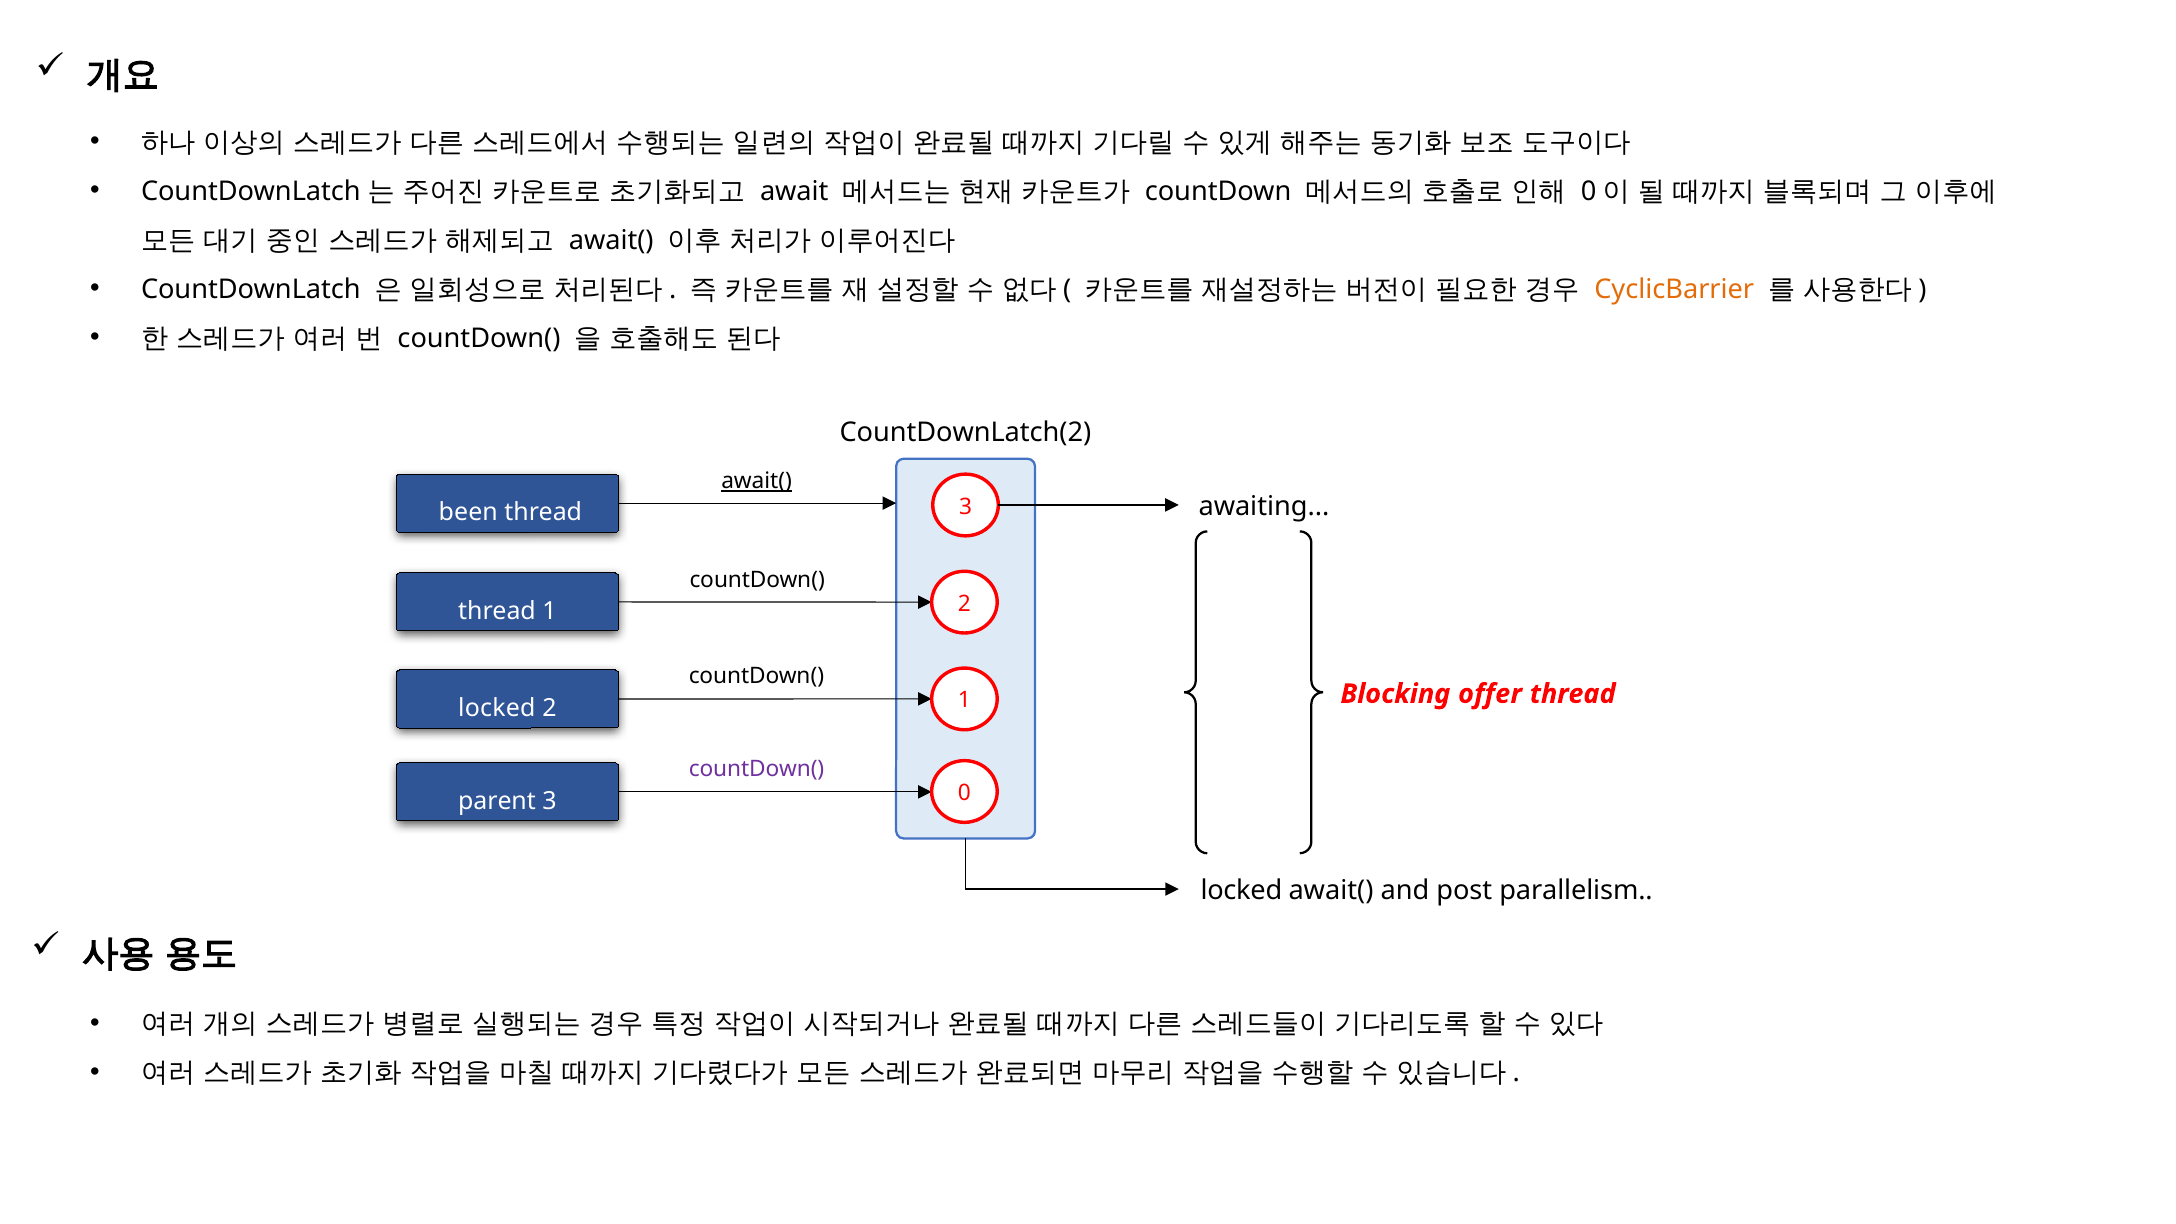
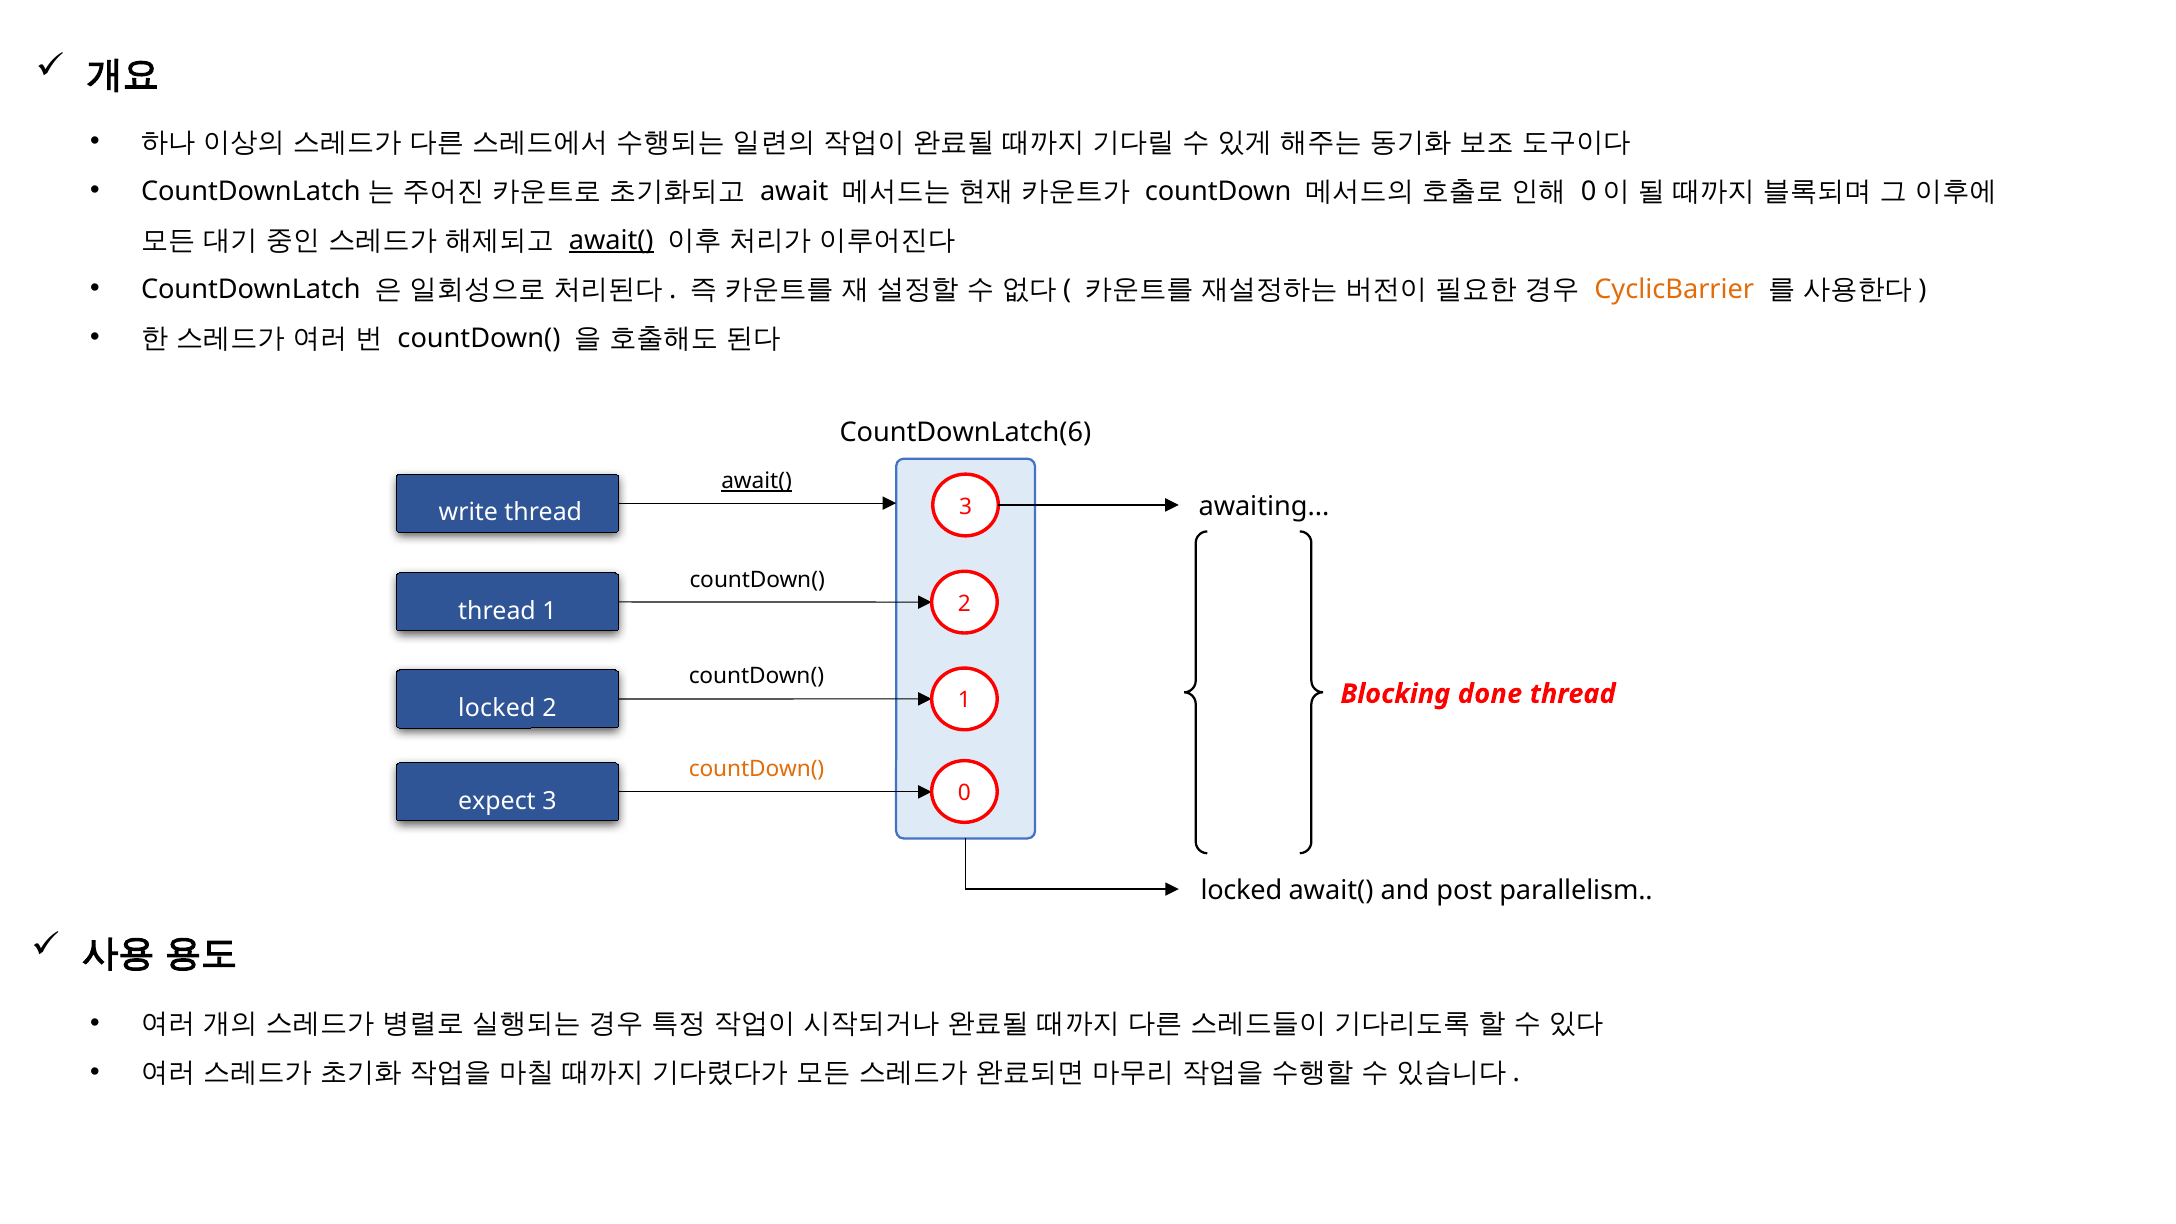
await( underline: none -> present (611, 240)
CountDownLatch(2: CountDownLatch(2 -> CountDownLatch(6 (965, 432)
been: been -> write (468, 512)
offer: offer -> done (1490, 694)
countDown( colour: purple -> orange (757, 769)
parent: parent -> expect (497, 801)
